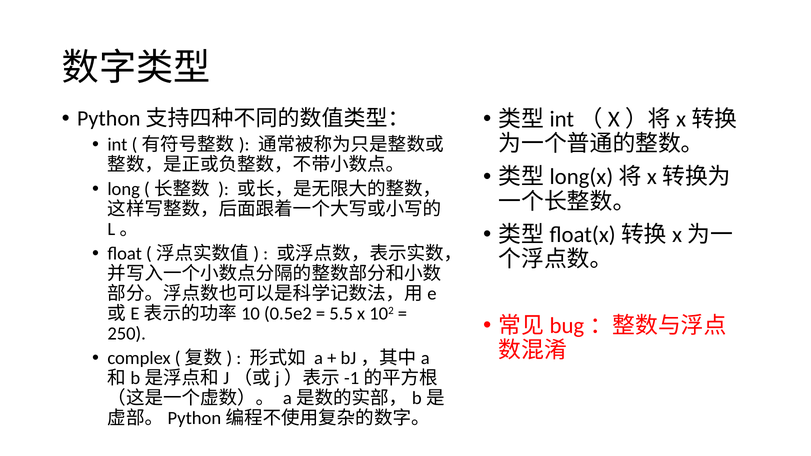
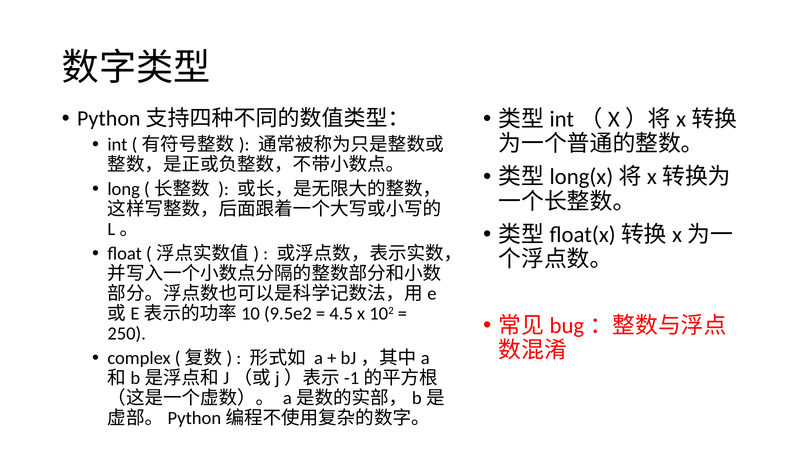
0.5e2: 0.5e2 -> 9.5e2 (288, 314)
5.5: 5.5 -> 4.5 (341, 314)
